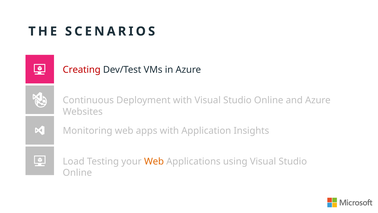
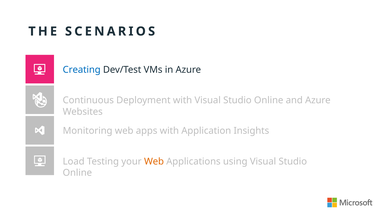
Creating colour: red -> blue (82, 70)
